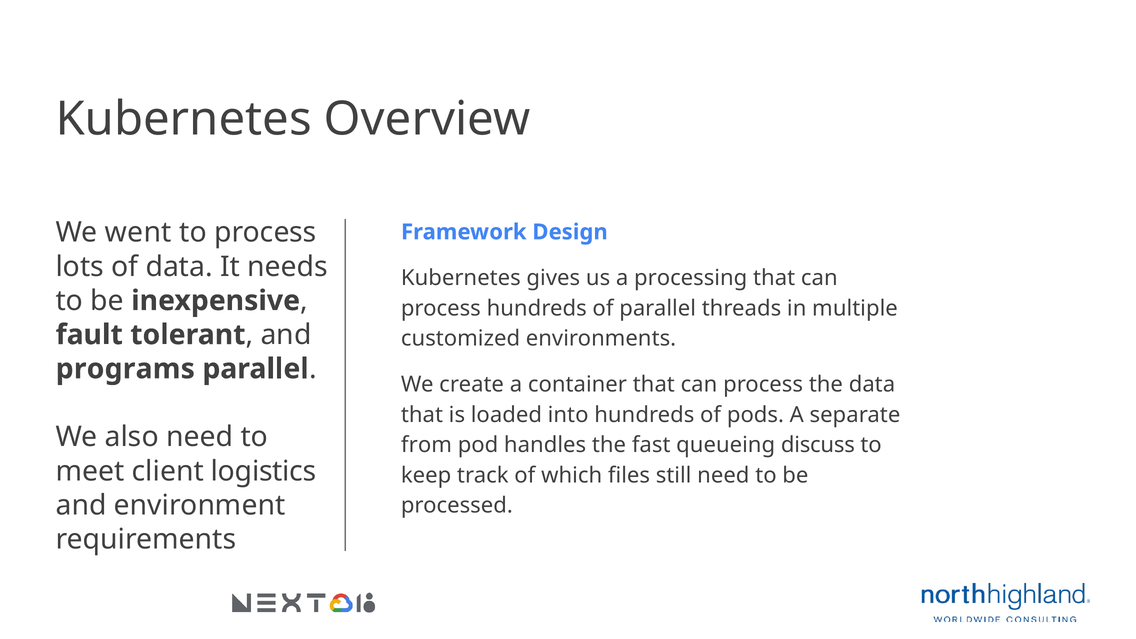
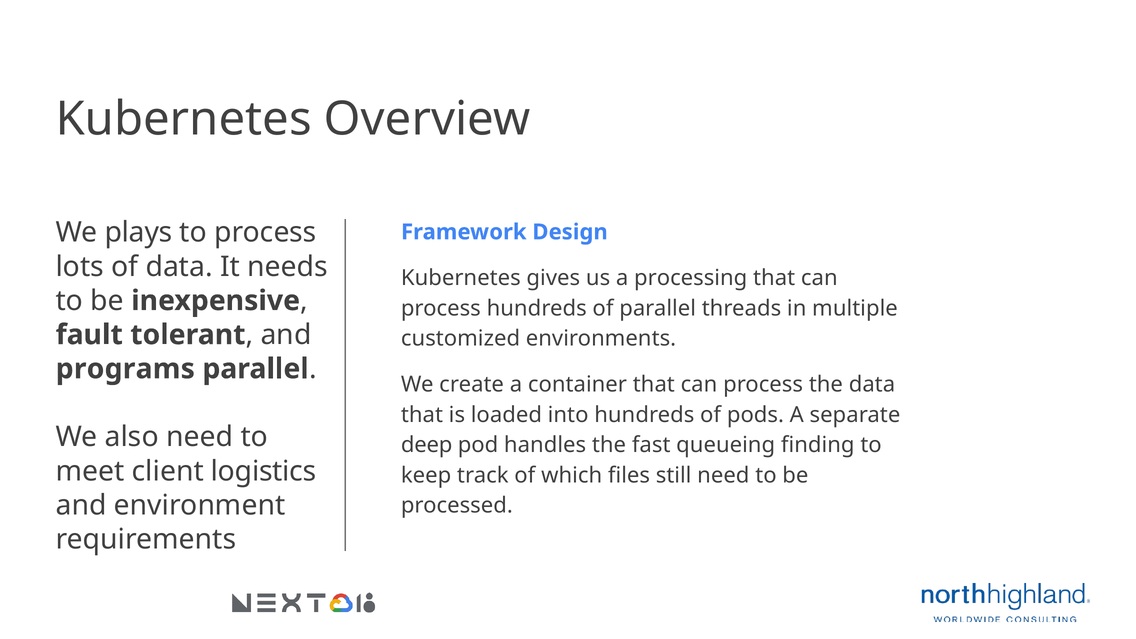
went: went -> plays (139, 233)
from: from -> deep (427, 445)
discuss: discuss -> finding (818, 445)
